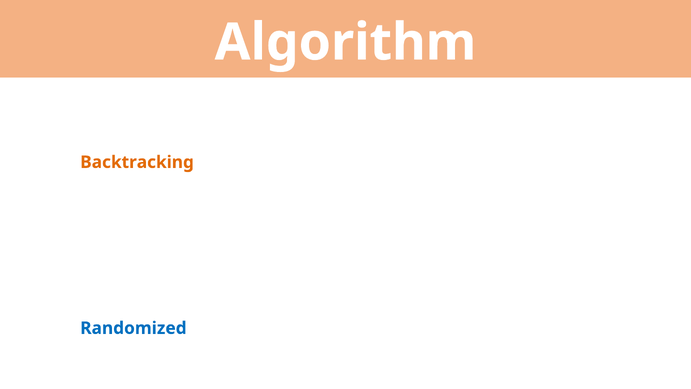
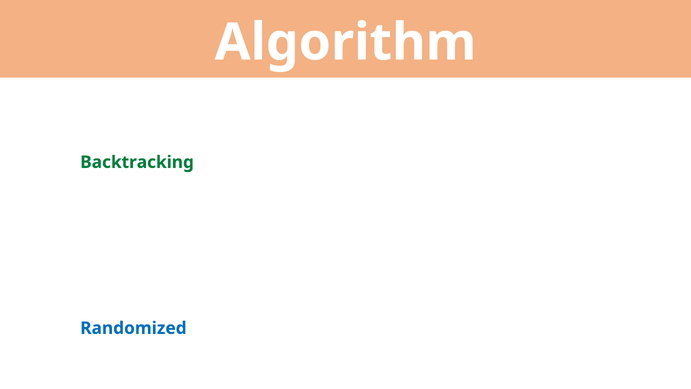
Backtracking colour: orange -> green (137, 162)
